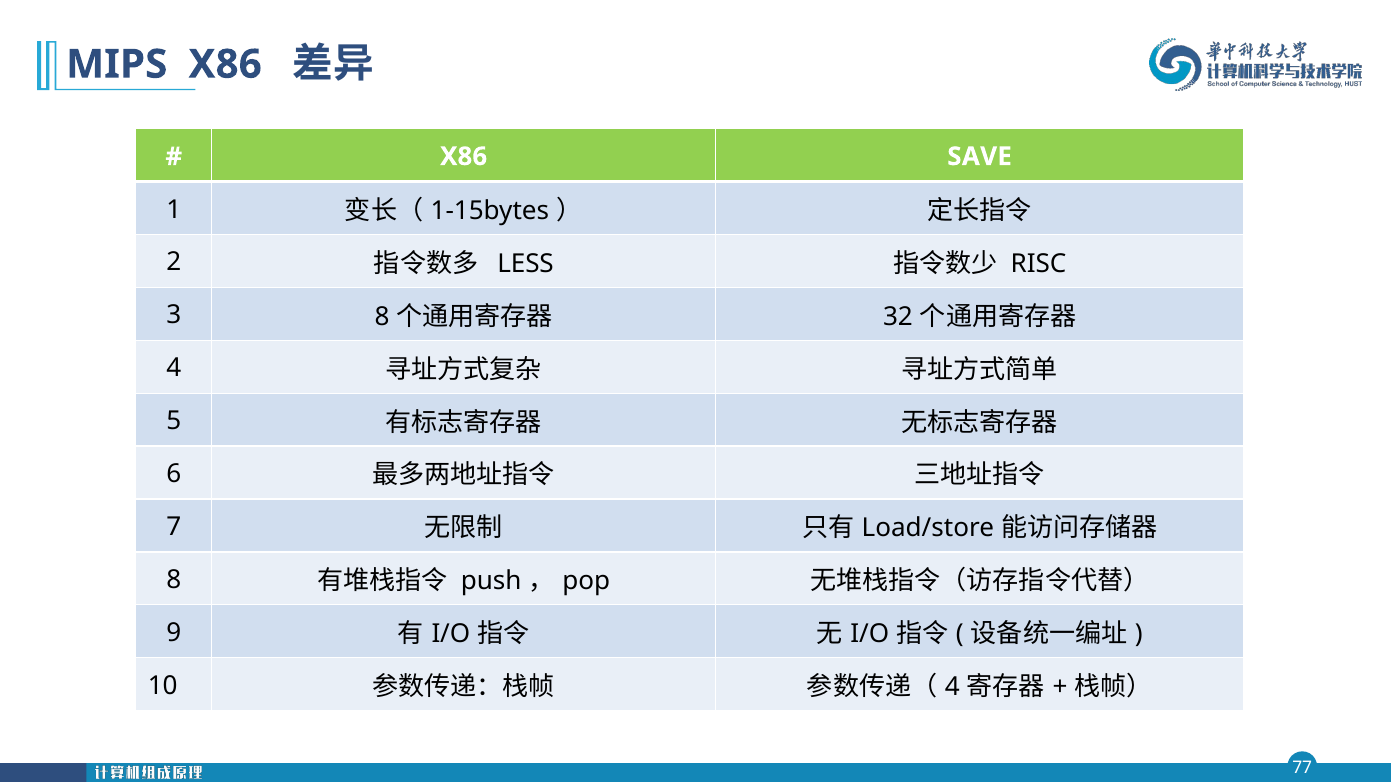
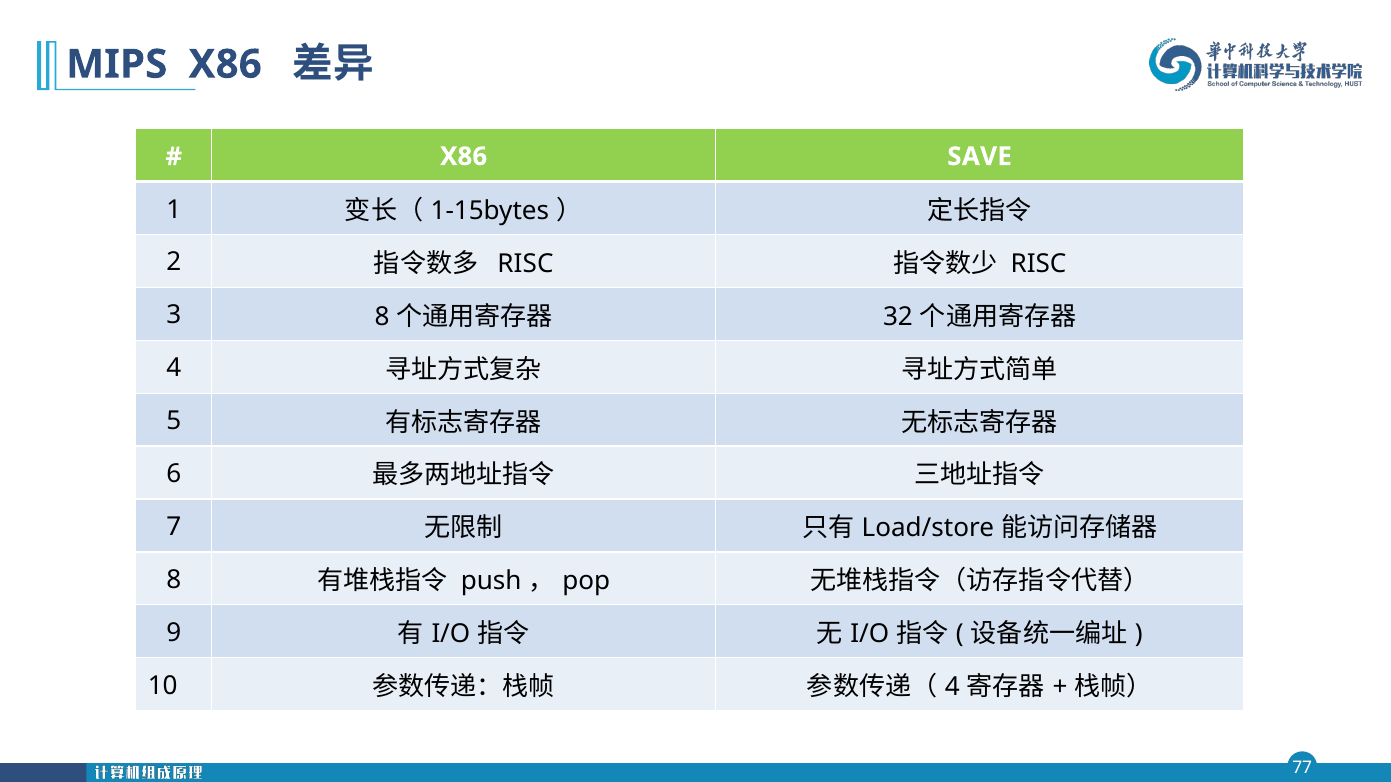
LESS: LESS -> RISC (525, 264)
